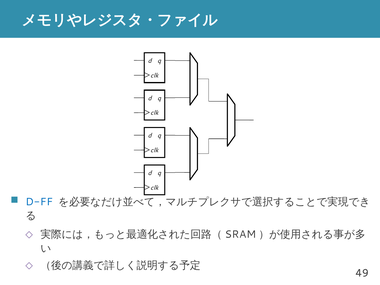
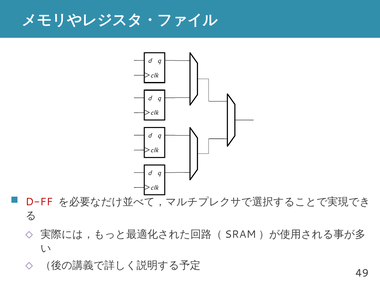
D-FF colour: blue -> red (39, 202)
